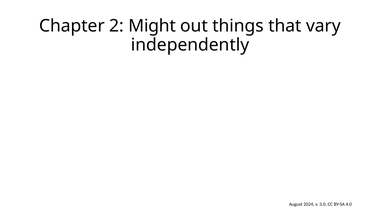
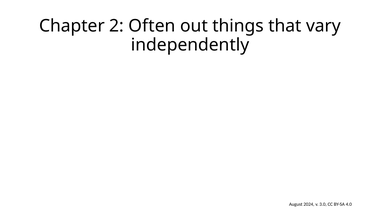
Might: Might -> Often (152, 26)
